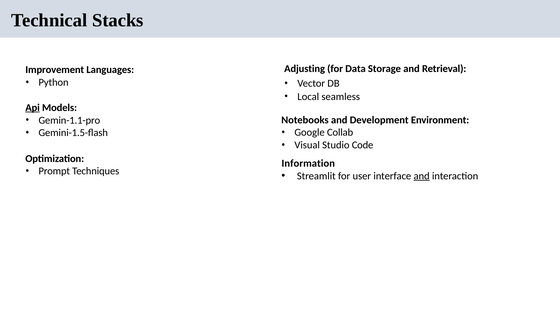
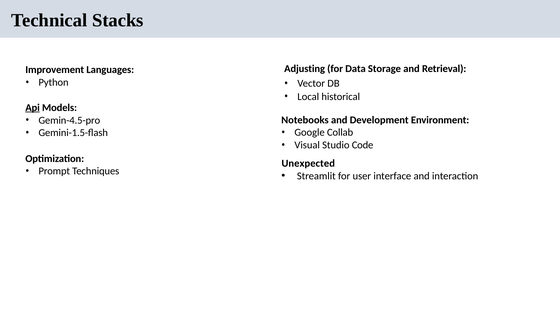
seamless: seamless -> historical (341, 97)
Gemin-1.1-pro: Gemin-1.1-pro -> Gemin-4.5-pro (69, 120)
Information: Information -> Unexpected (308, 163)
and underline: present -> none (422, 176)
